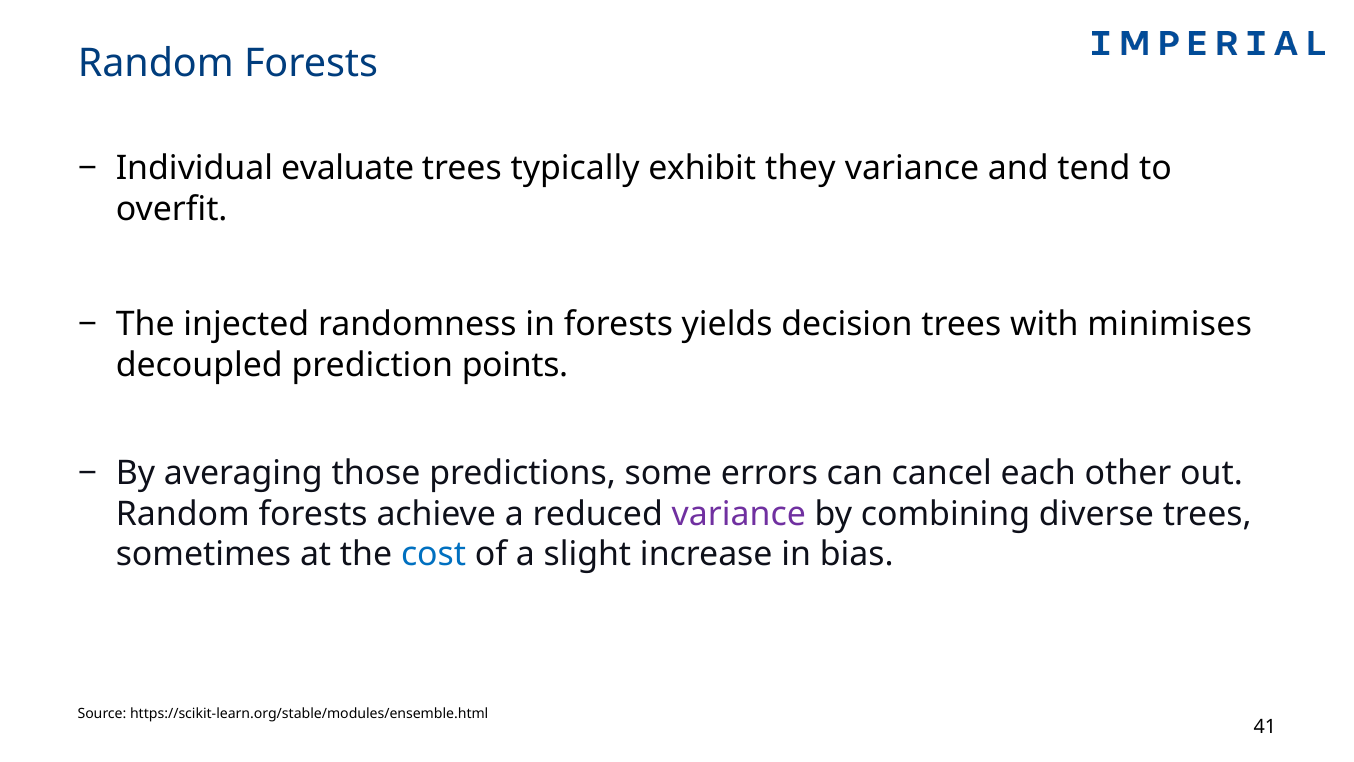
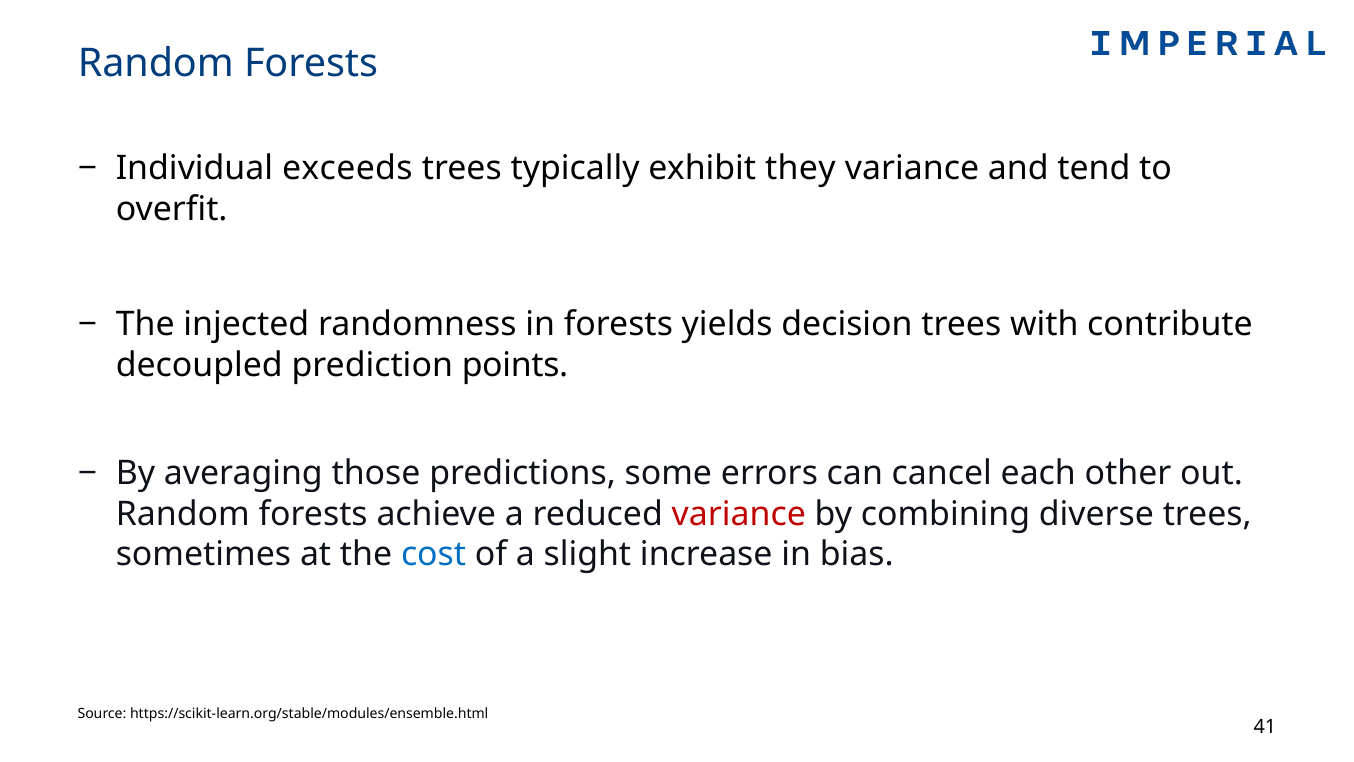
evaluate: evaluate -> exceeds (347, 169)
minimises: minimises -> contribute (1170, 324)
variance colour: purple -> red (739, 514)
